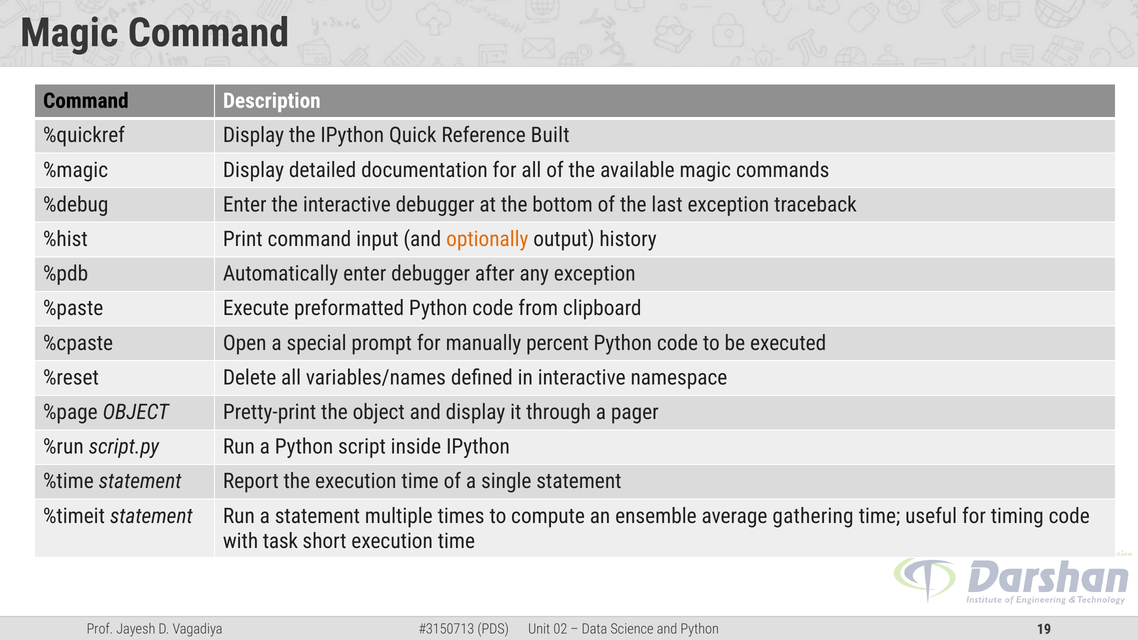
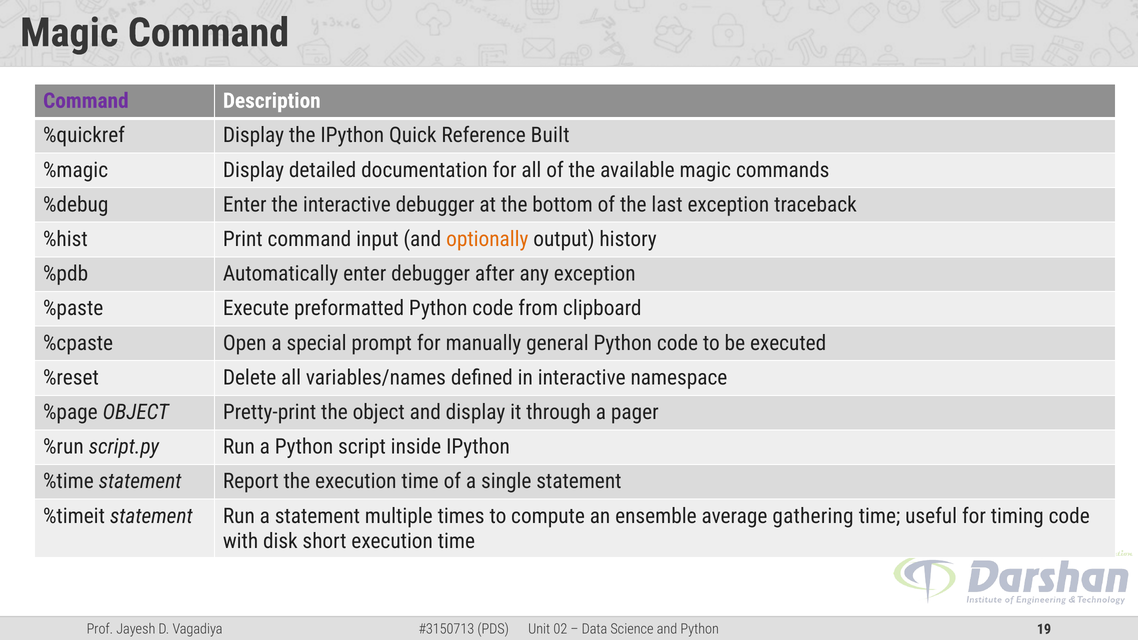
Command colour: black -> purple (86, 101)
percent: percent -> general (557, 343)
task: task -> disk (280, 541)
